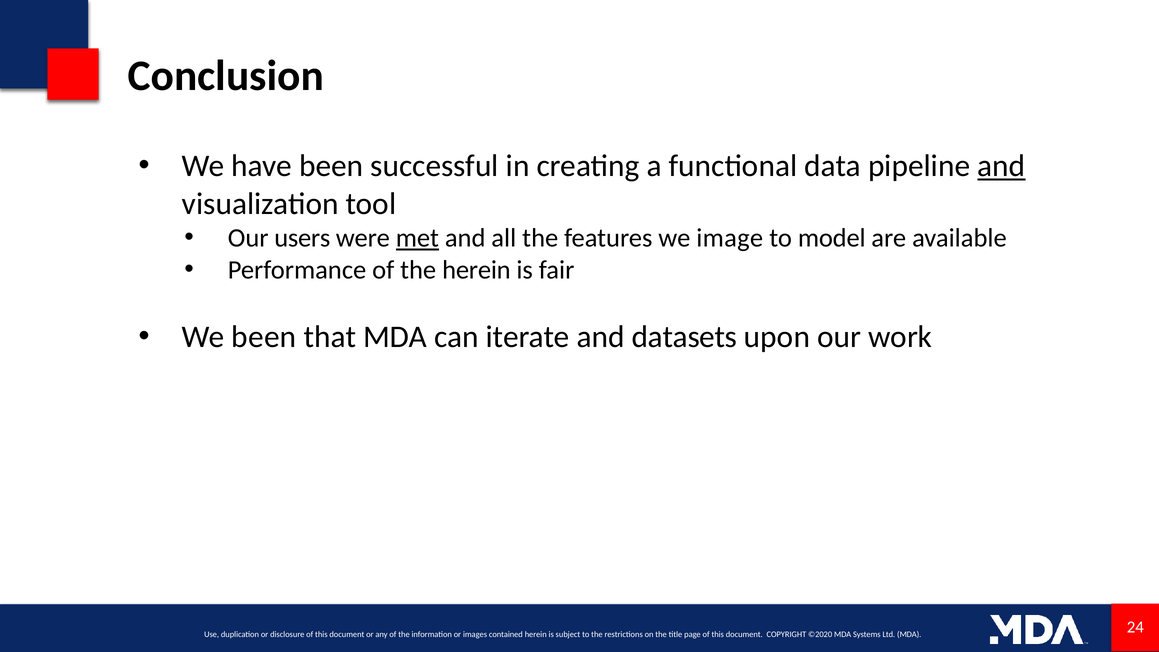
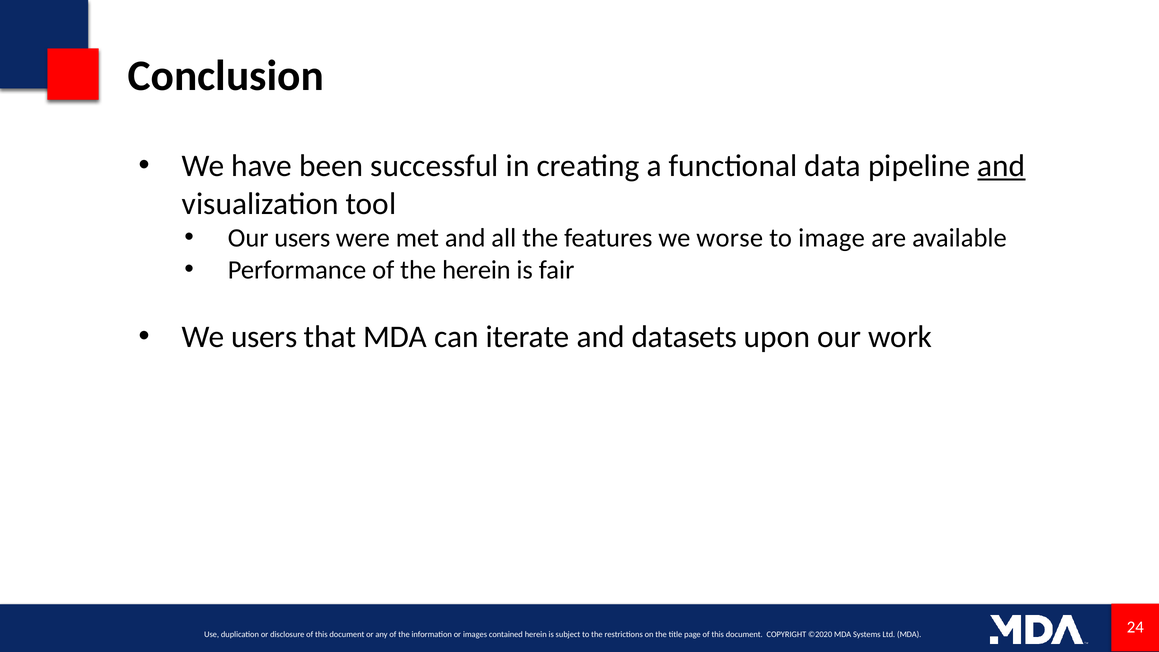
met underline: present -> none (417, 238)
image: image -> worse (730, 238)
model: model -> image (832, 238)
We been: been -> users (264, 337)
